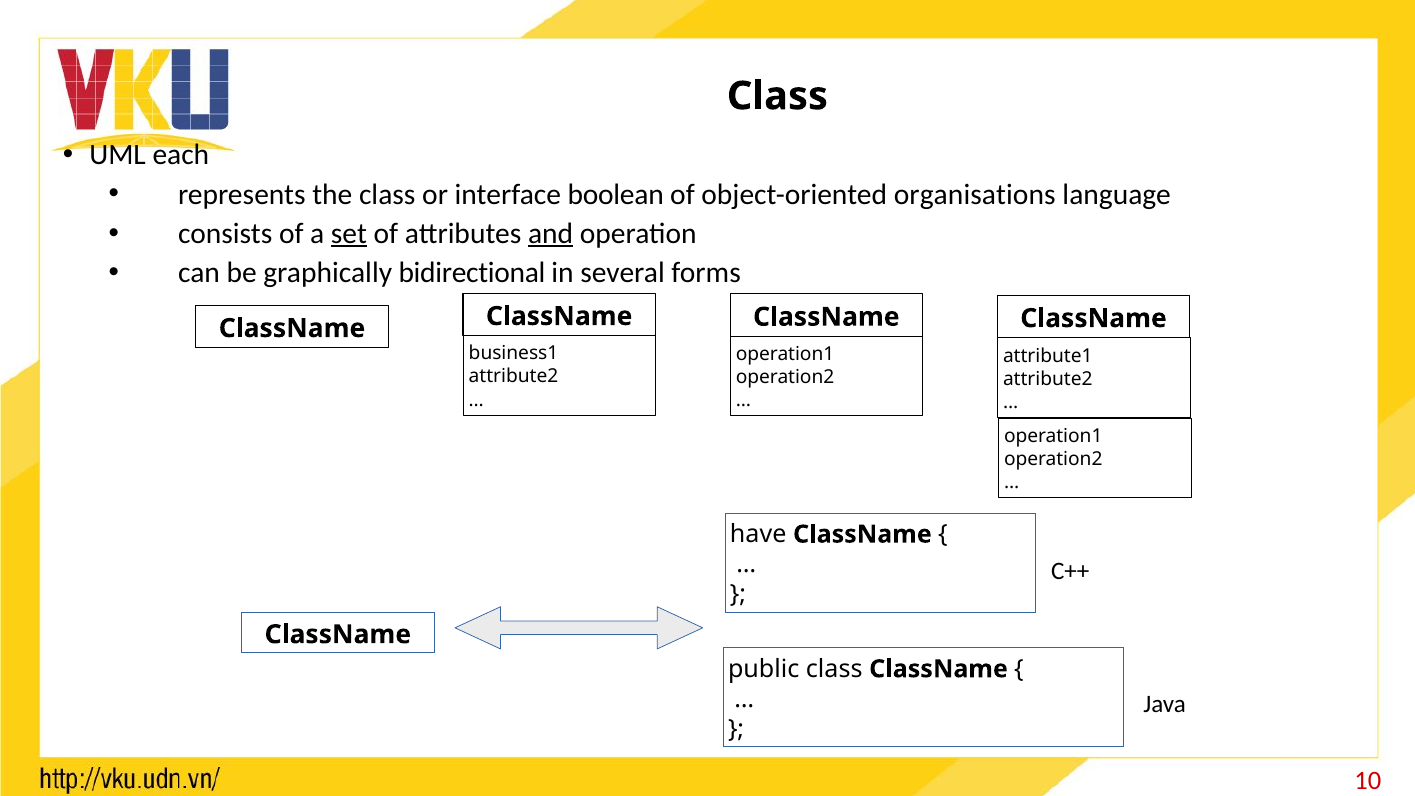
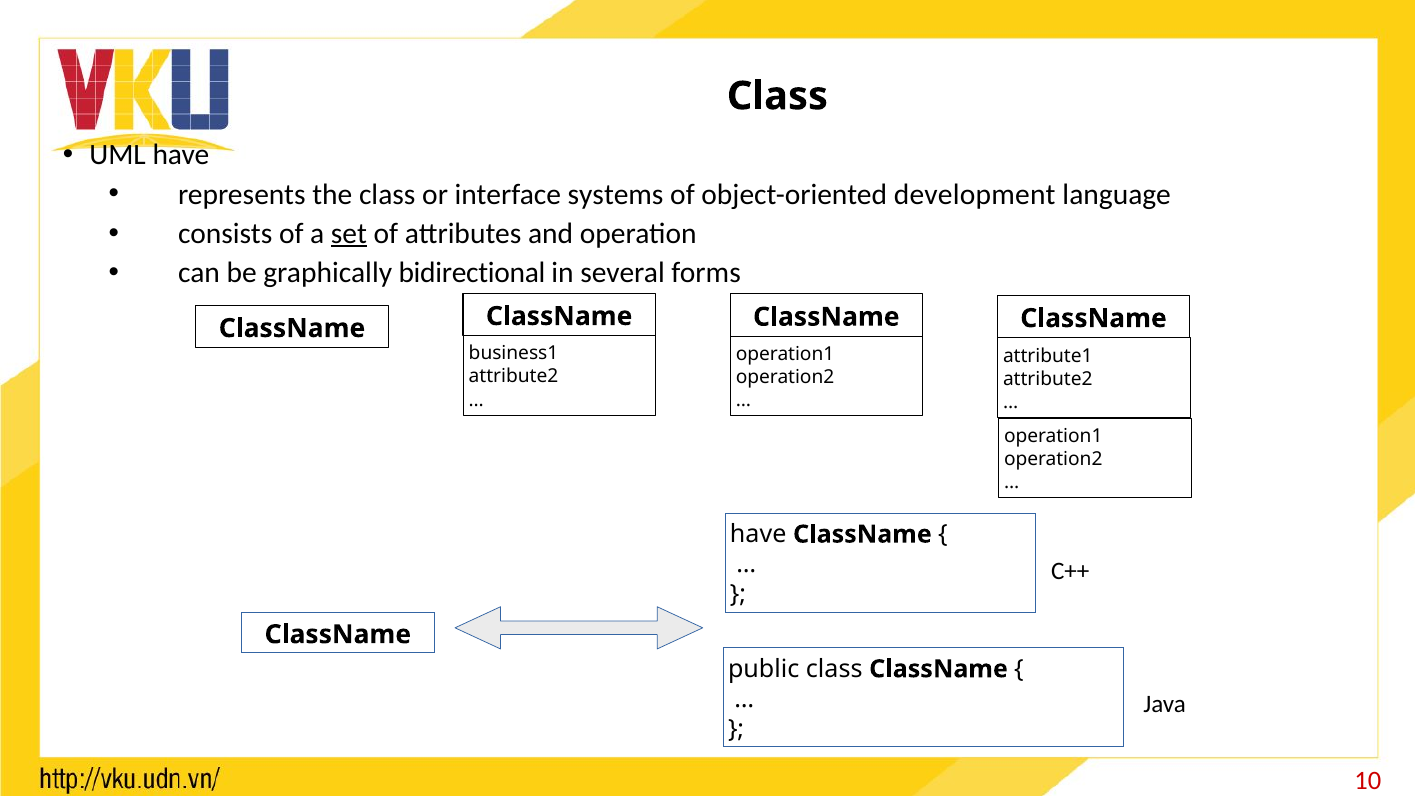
UML each: each -> have (181, 155)
boolean: boolean -> systems (616, 194)
organisations: organisations -> development (975, 194)
and underline: present -> none (551, 233)
